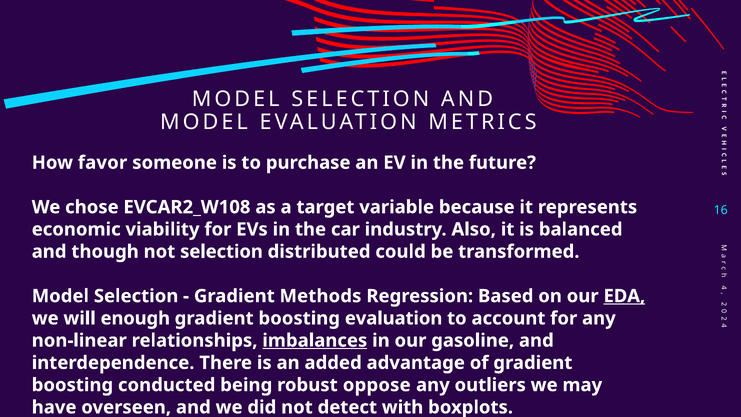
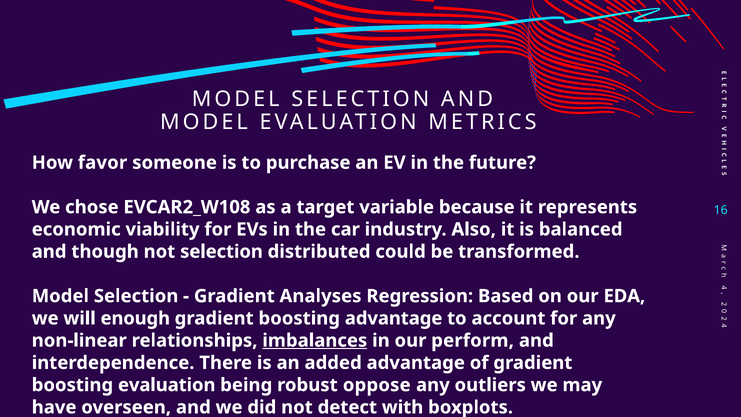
Methods: Methods -> Analyses (320, 296)
EDA underline: present -> none (624, 296)
boosting evaluation: evaluation -> advantage (394, 318)
gasoline: gasoline -> perform (473, 340)
boosting conducted: conducted -> evaluation (167, 385)
